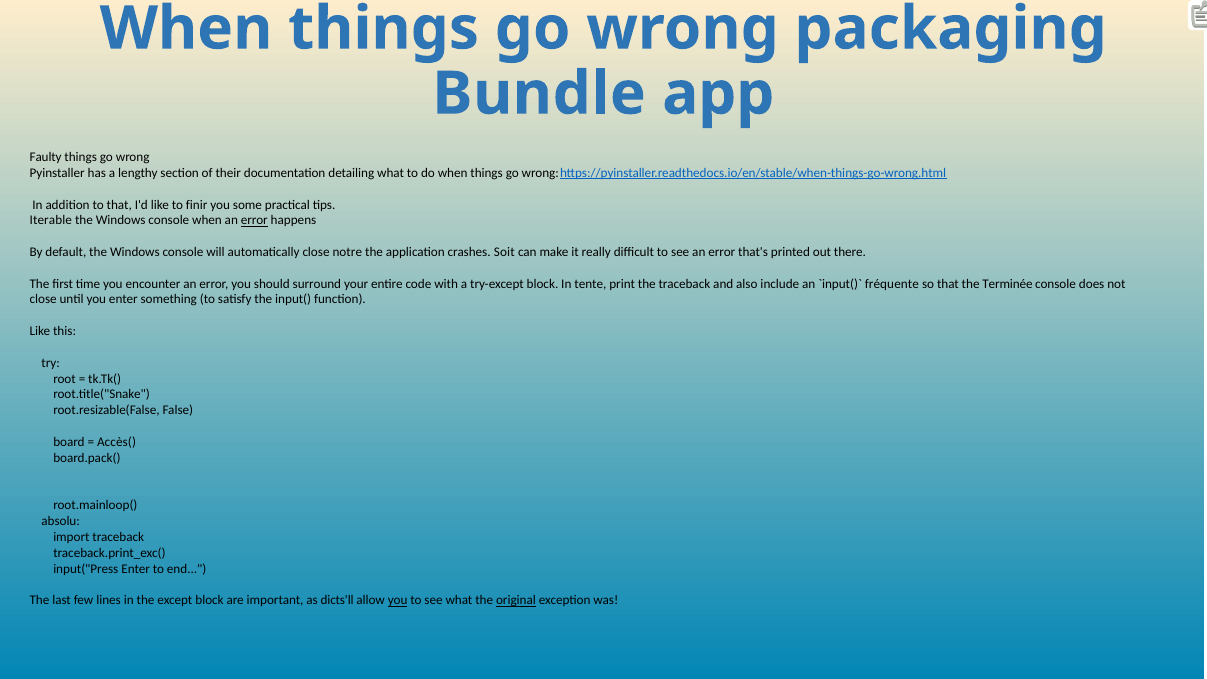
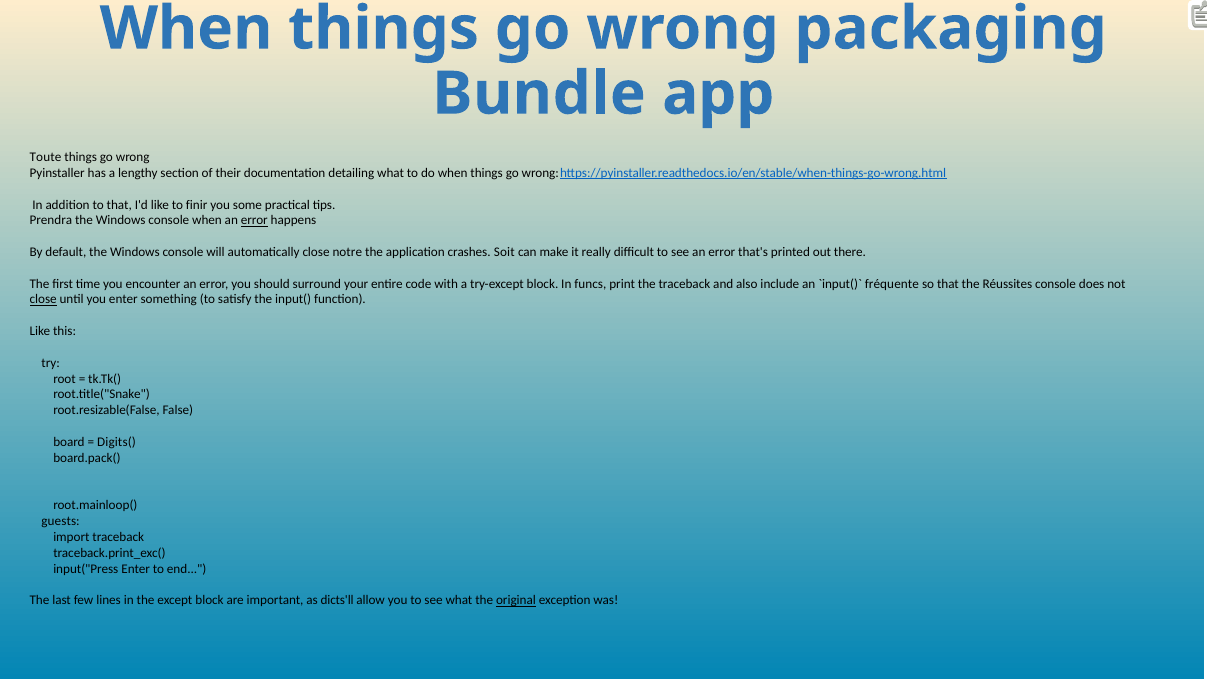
Faulty: Faulty -> Toute (46, 157)
Iterable: Iterable -> Prendra (51, 220)
tente: tente -> funcs (590, 284)
Terminée: Terminée -> Réussites (1007, 284)
close underline: none -> present (43, 300)
Accès(: Accès( -> Digits( (117, 442)
absolu: absolu -> guests (61, 521)
you underline: present -> none (398, 600)
